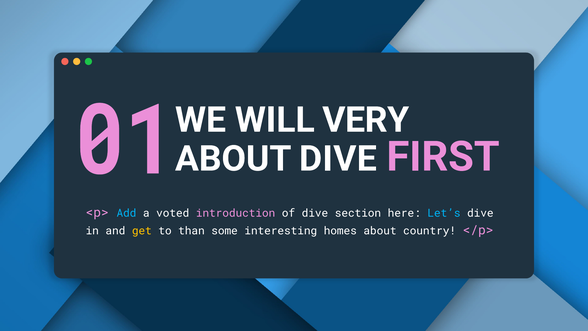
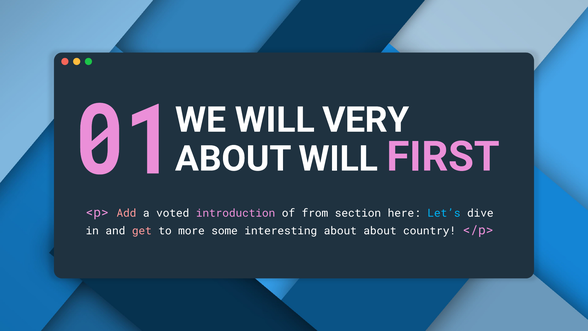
ABOUT DIVE: DIVE -> WILL (338, 159)
Add colour: light blue -> pink (126, 213)
of dive: dive -> from (315, 213)
get colour: yellow -> pink (142, 231)
than: than -> more (191, 231)
interesting homes: homes -> about (340, 231)
